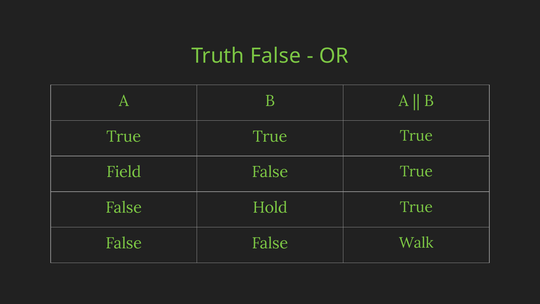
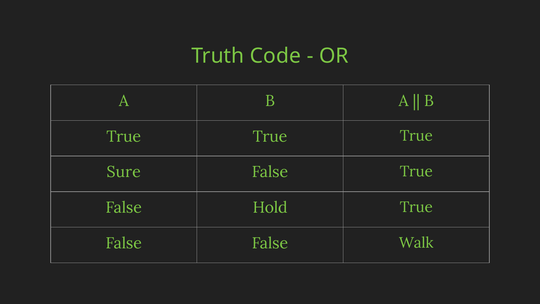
Truth False: False -> Code (275, 56)
Field: Field -> Sure (124, 172)
